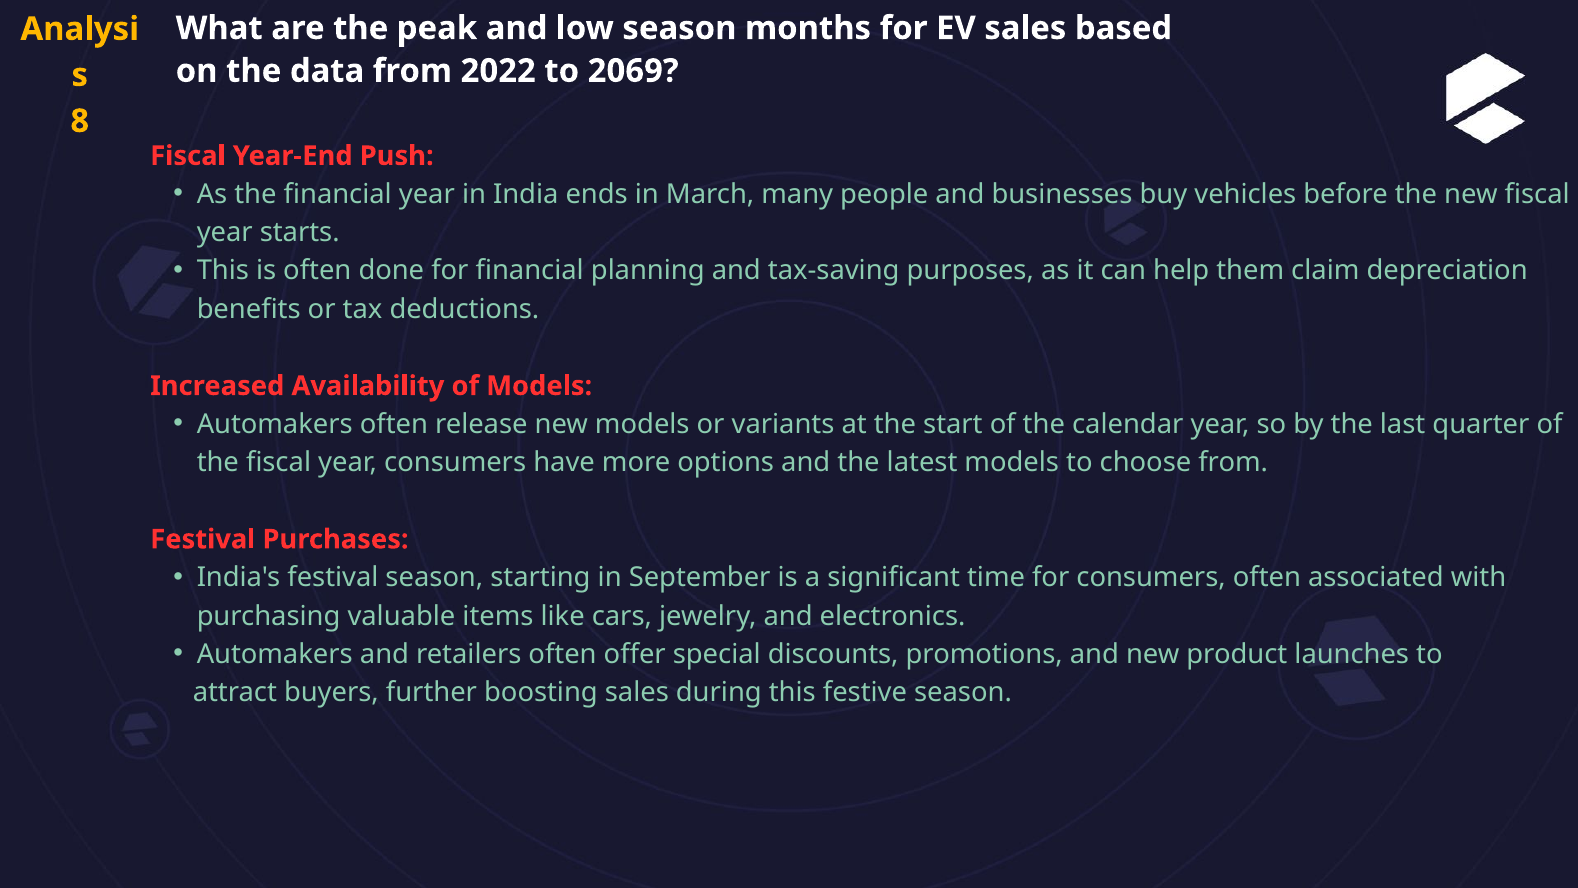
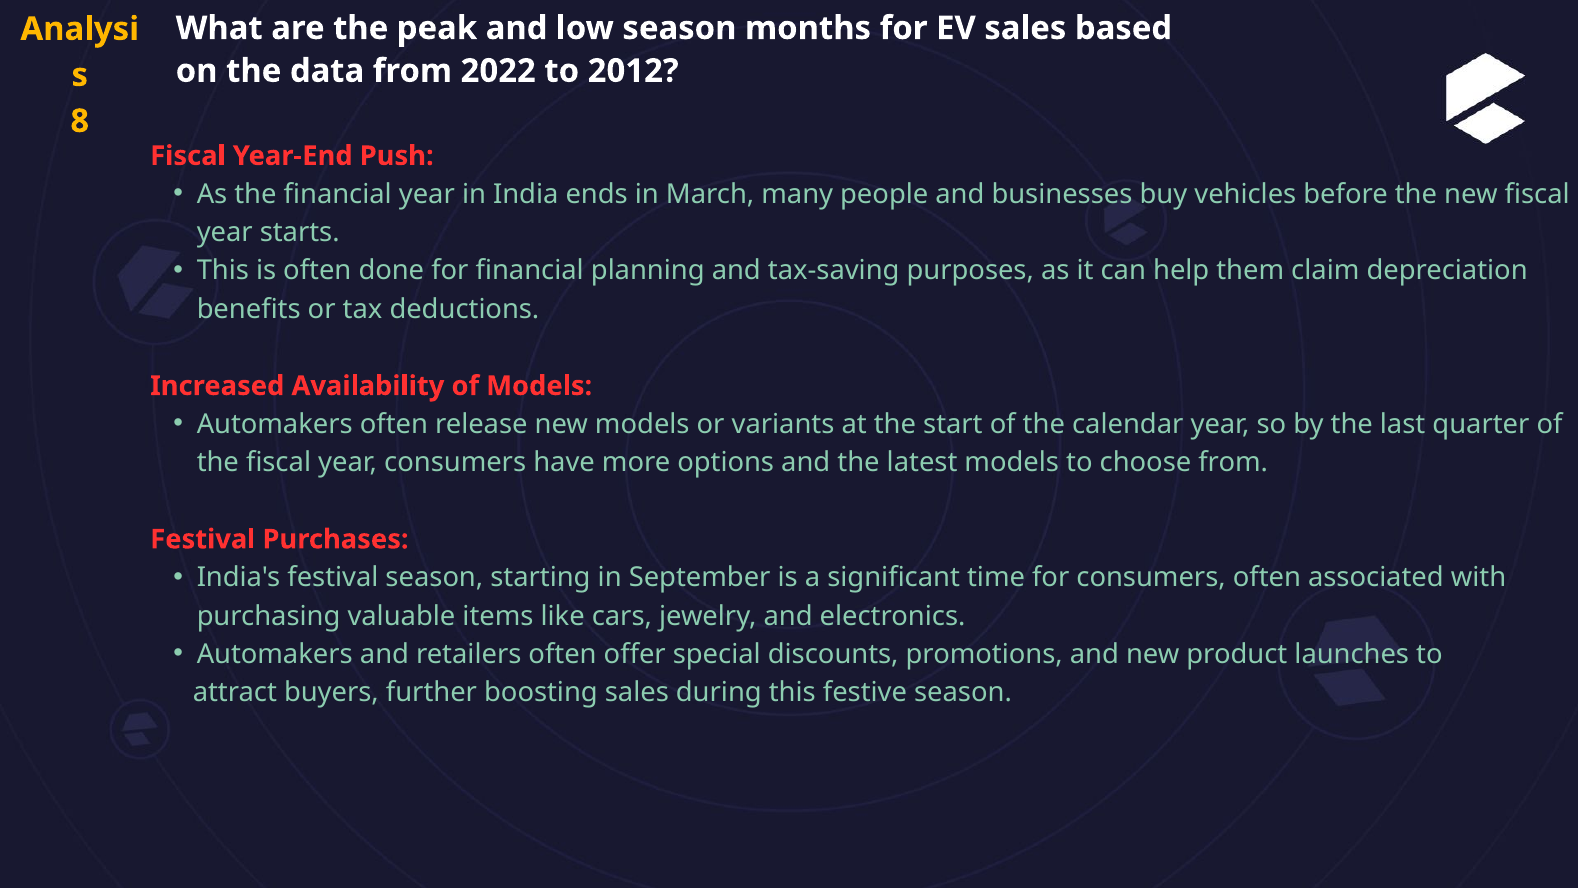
2069: 2069 -> 2012 (633, 71)
